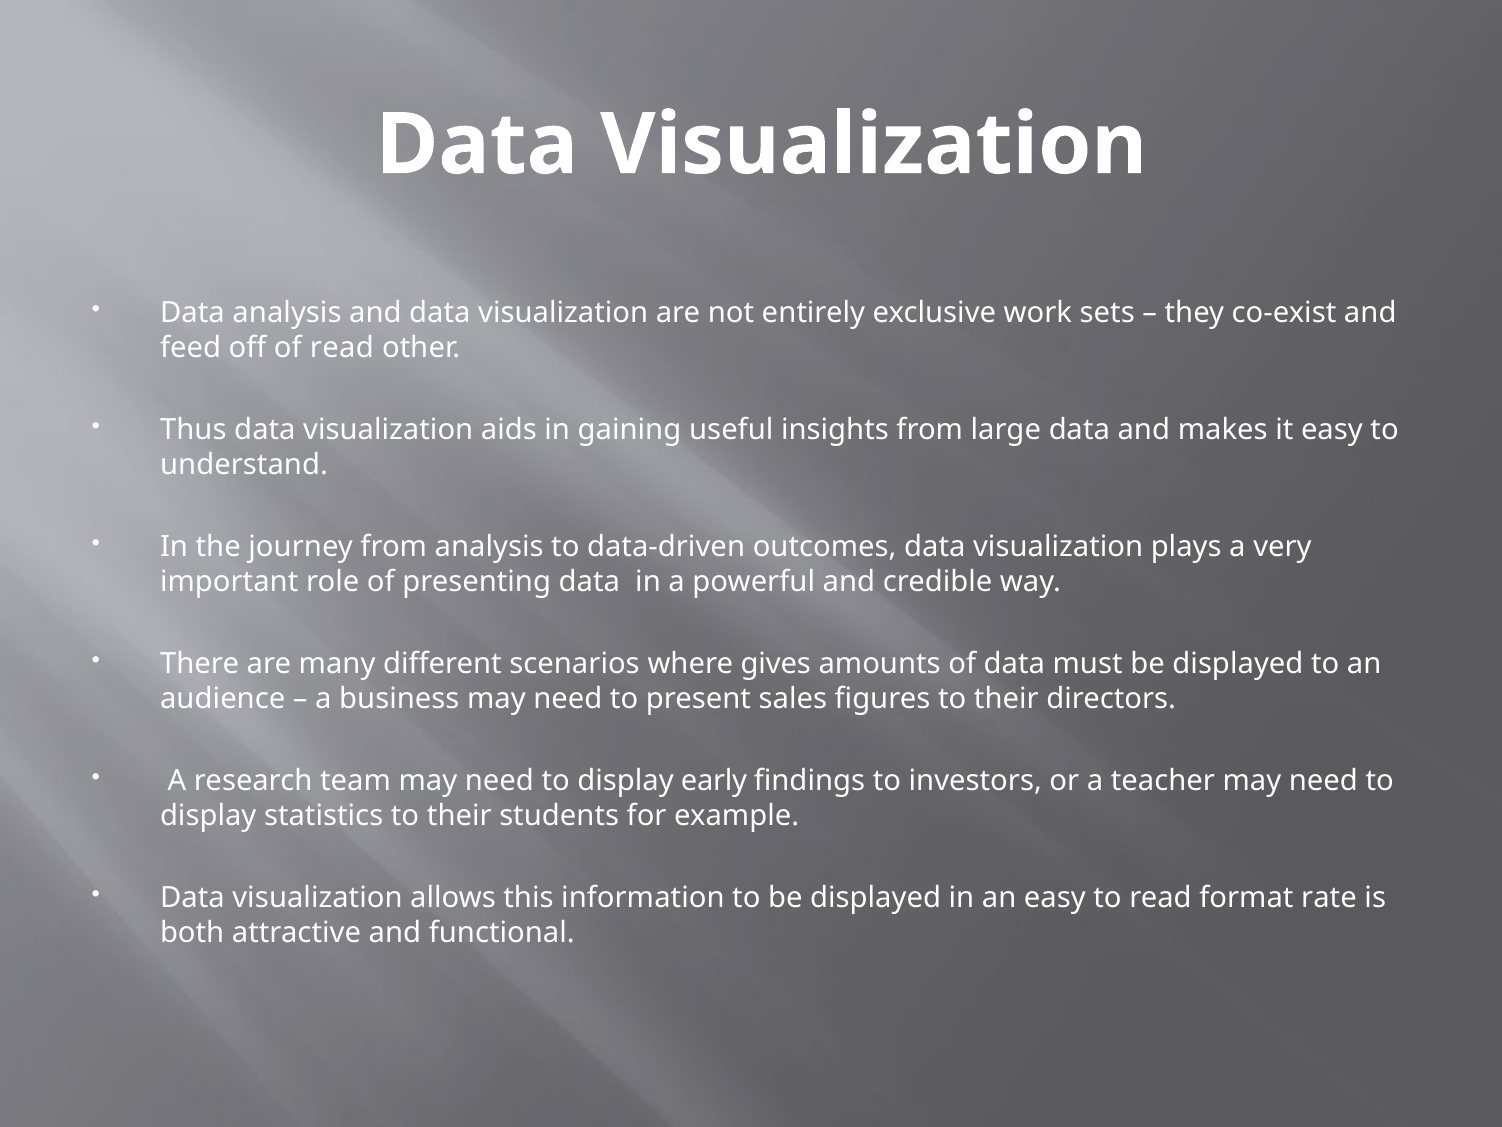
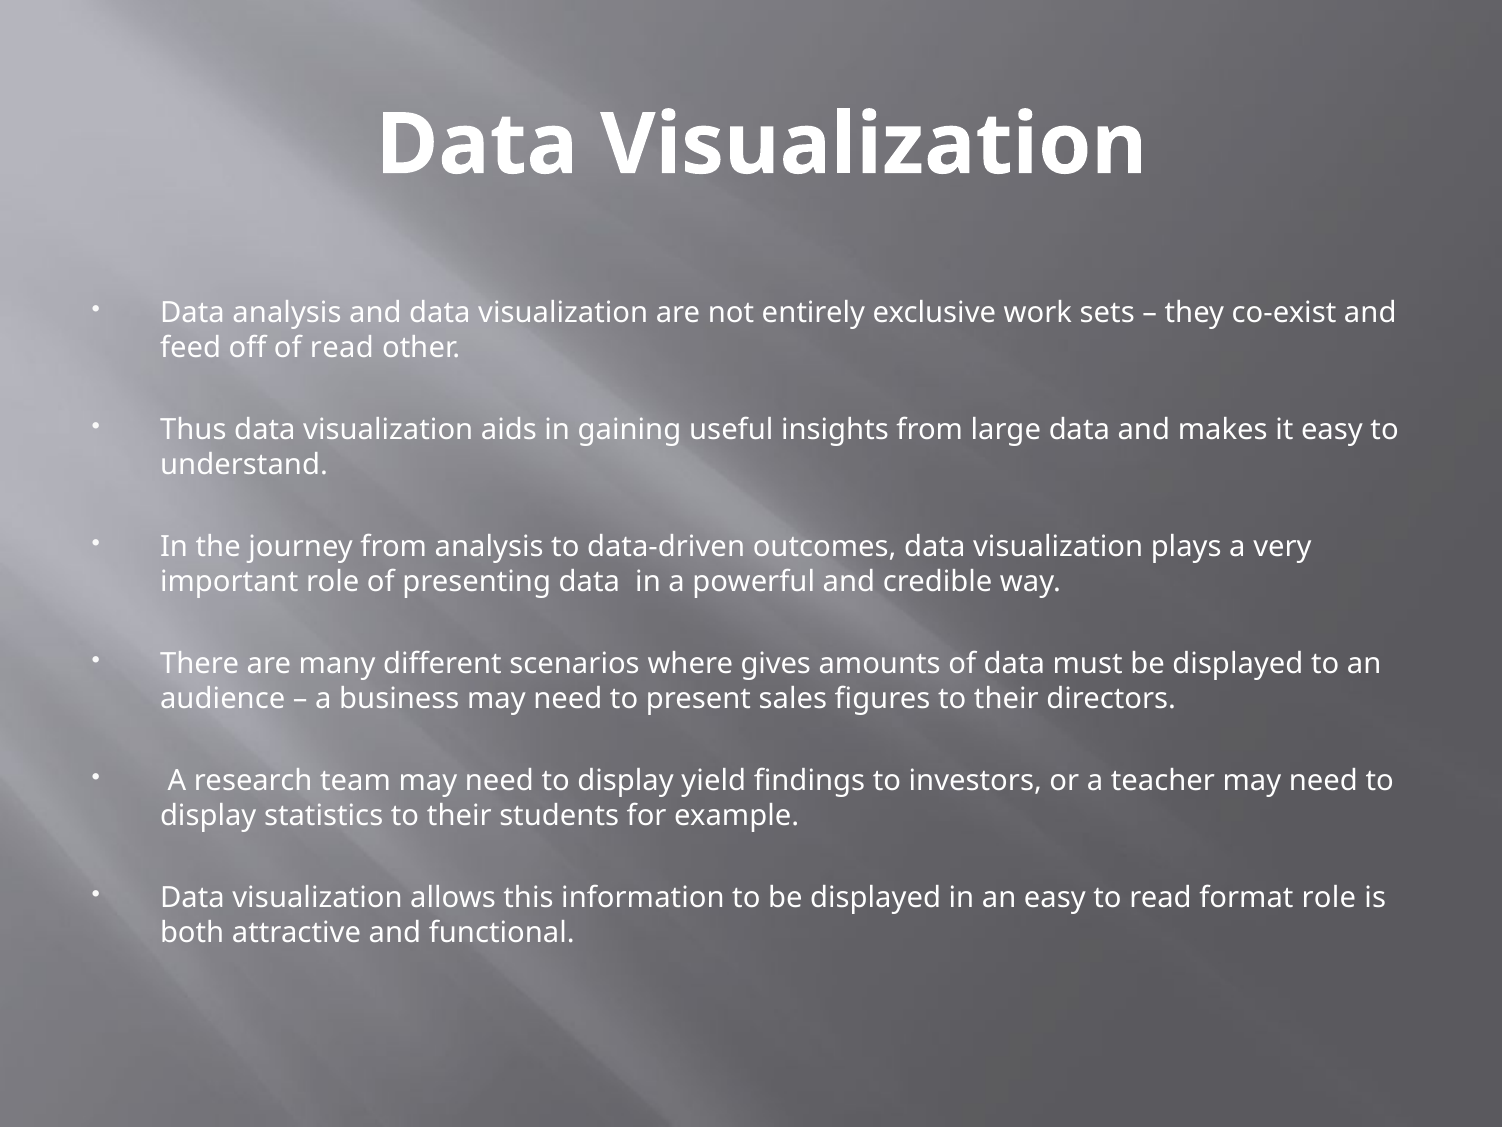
early: early -> yield (714, 781)
format rate: rate -> role (1329, 897)
